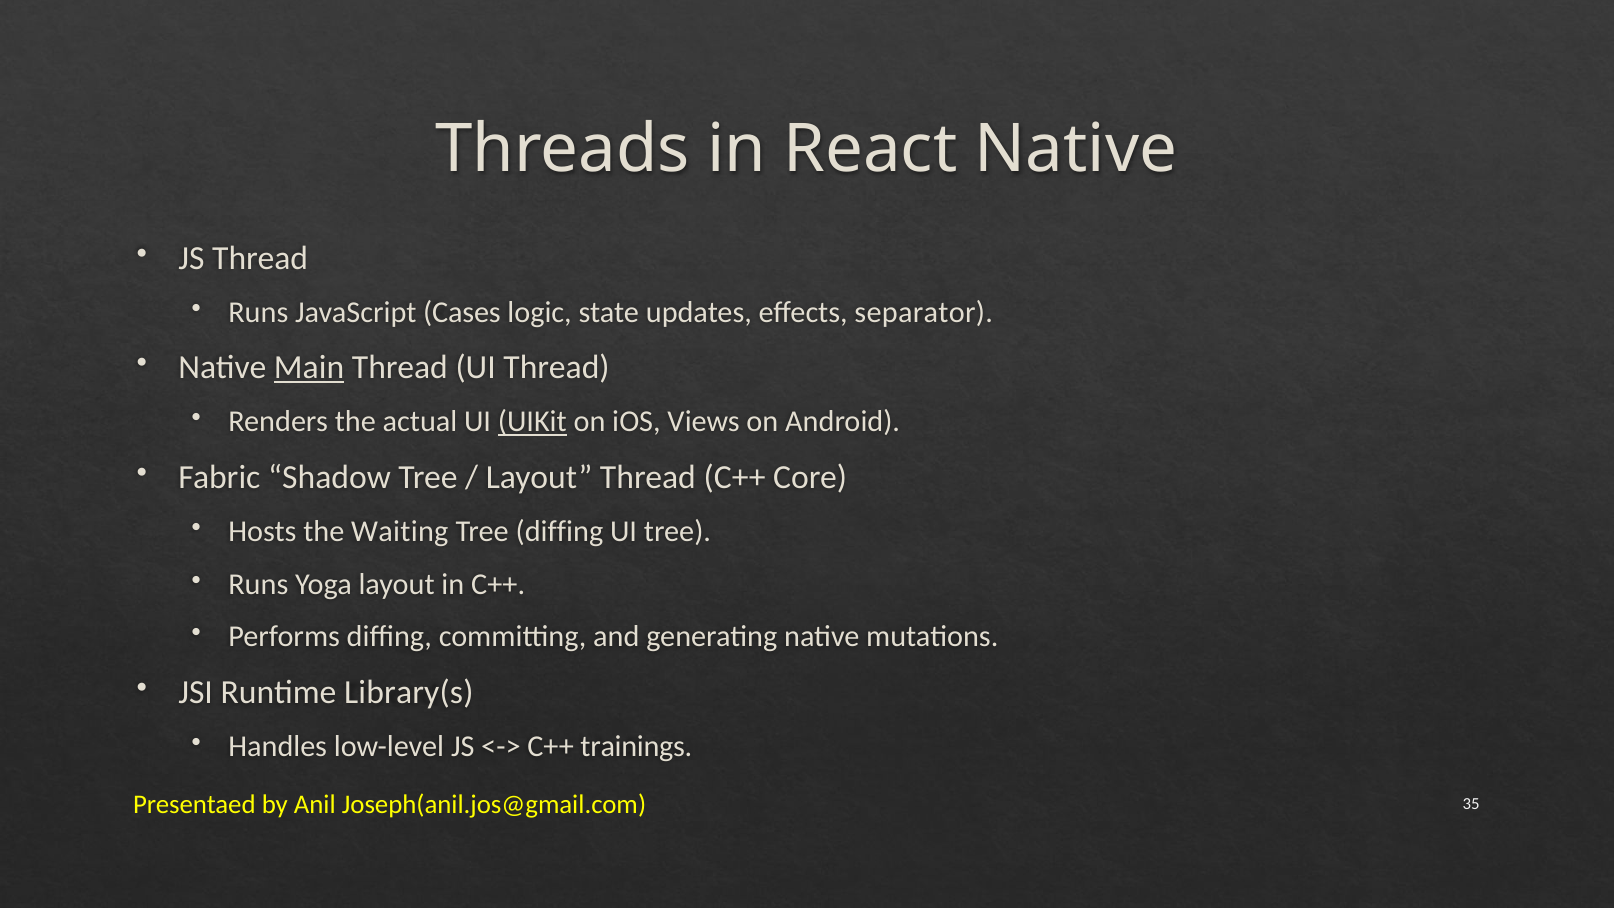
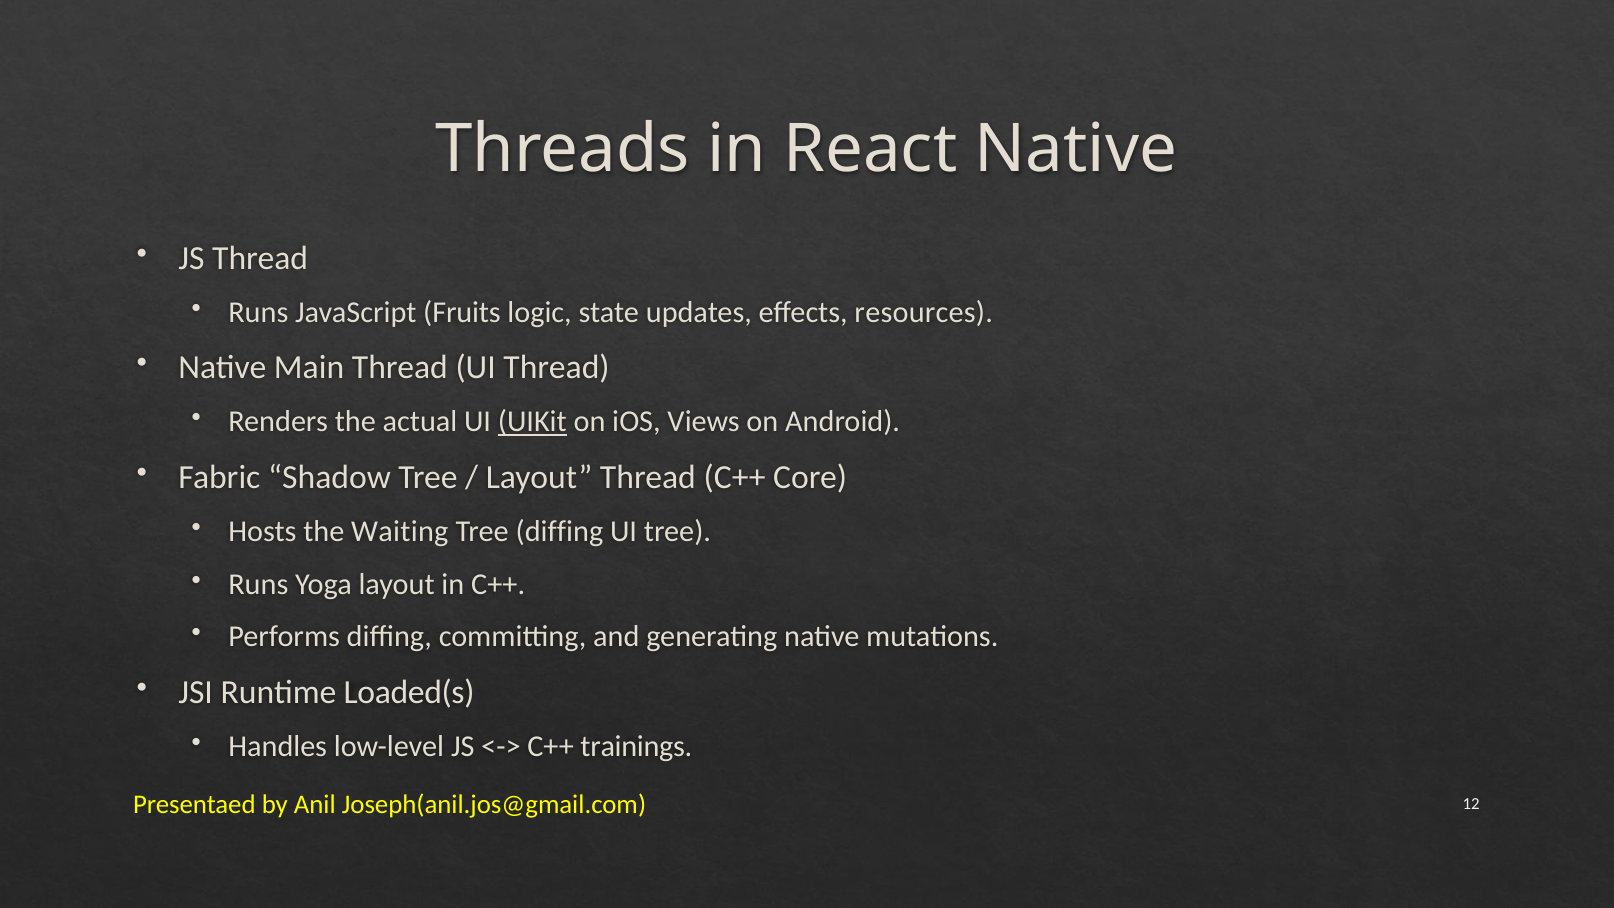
Cases: Cases -> Fruits (462, 312)
separator: separator -> resources (924, 312)
Main underline: present -> none (309, 368)
Library(s: Library(s -> Loaded(s (409, 692)
35: 35 -> 12 (1471, 804)
